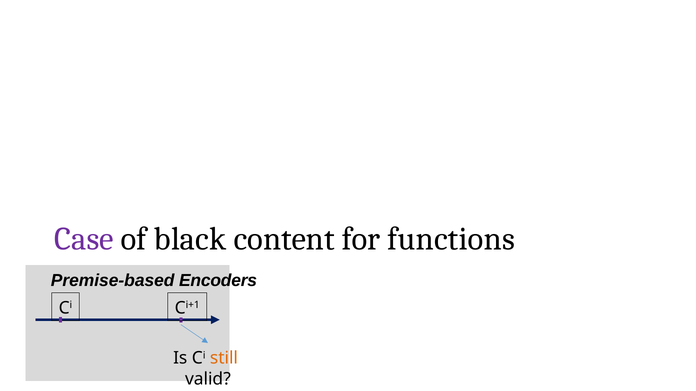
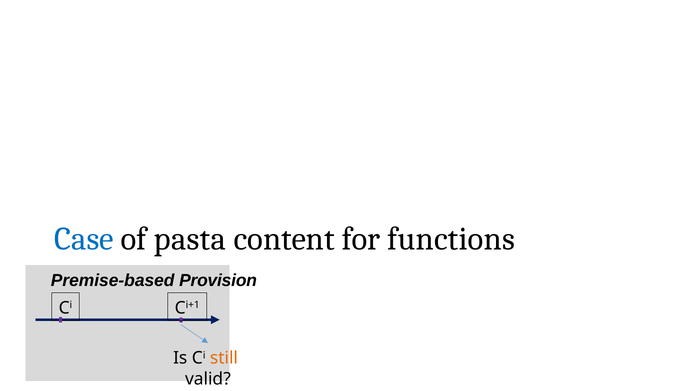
Case colour: purple -> blue (84, 239)
black: black -> pasta (190, 239)
Encoders: Encoders -> Provision (218, 281)
